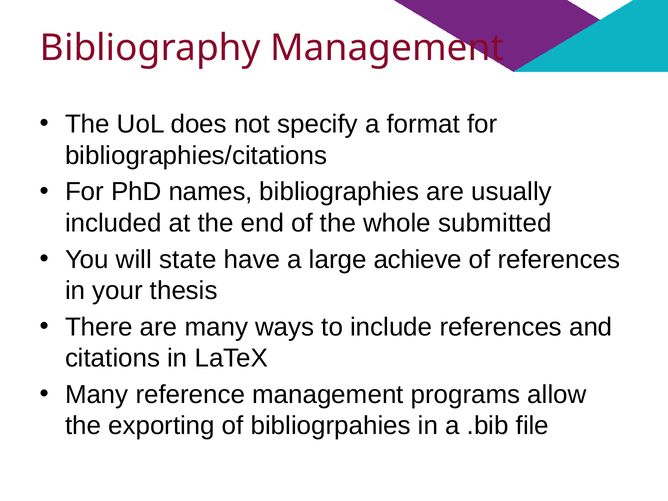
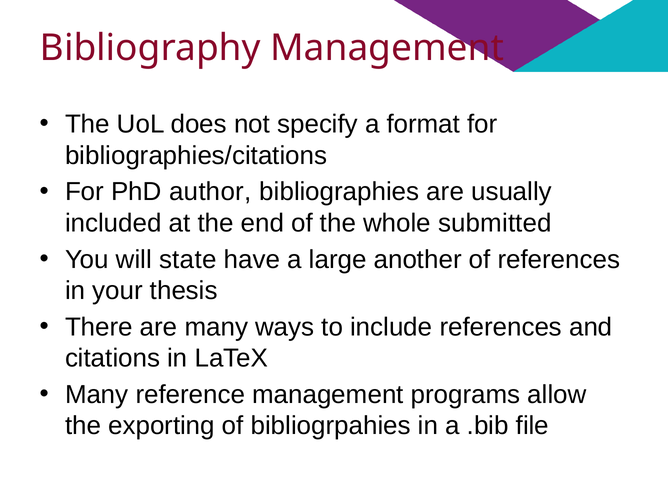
names: names -> author (210, 192)
achieve: achieve -> another (418, 259)
